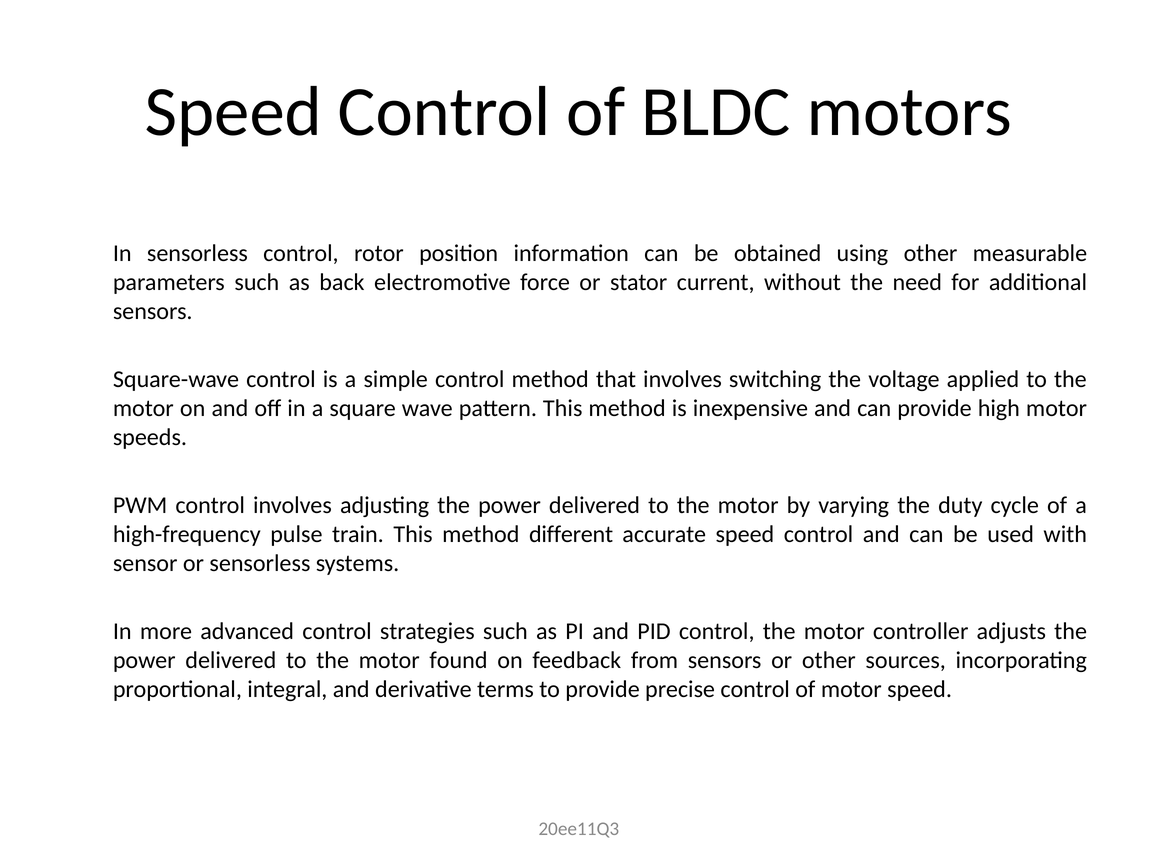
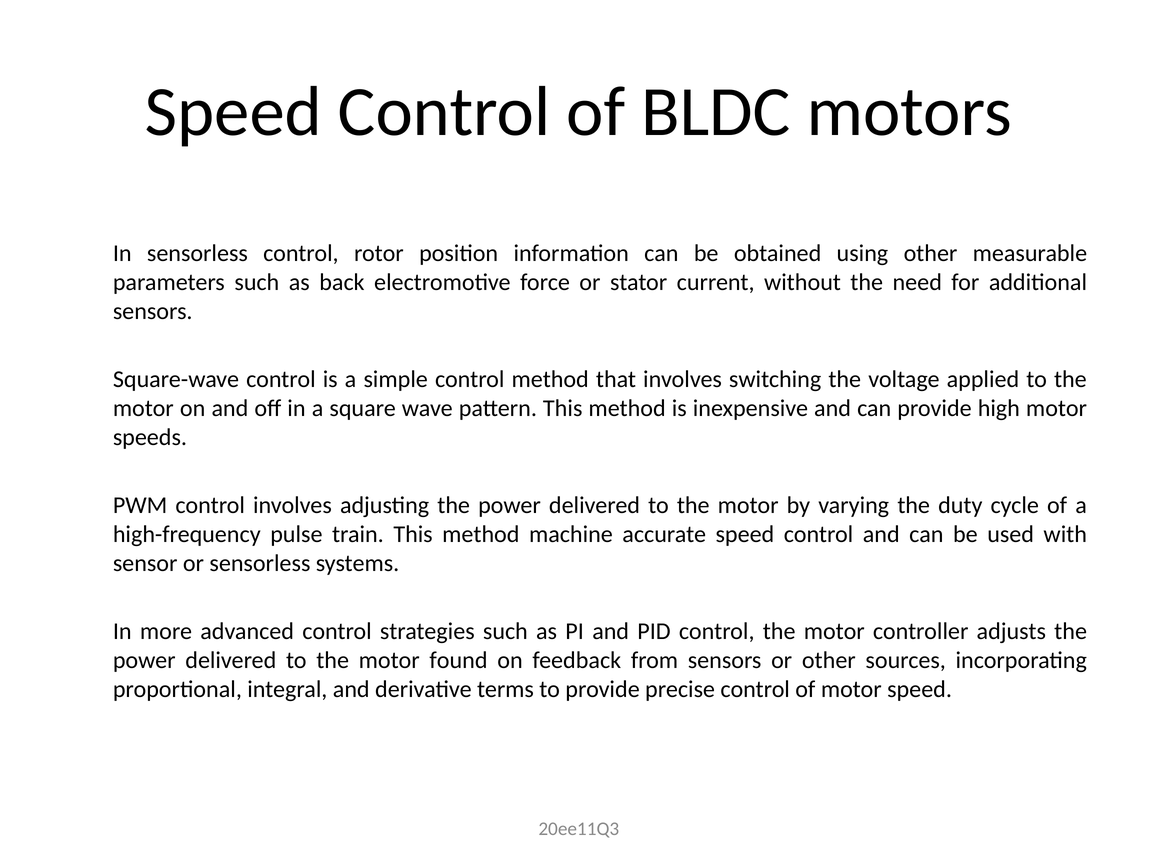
different: different -> machine (571, 535)
